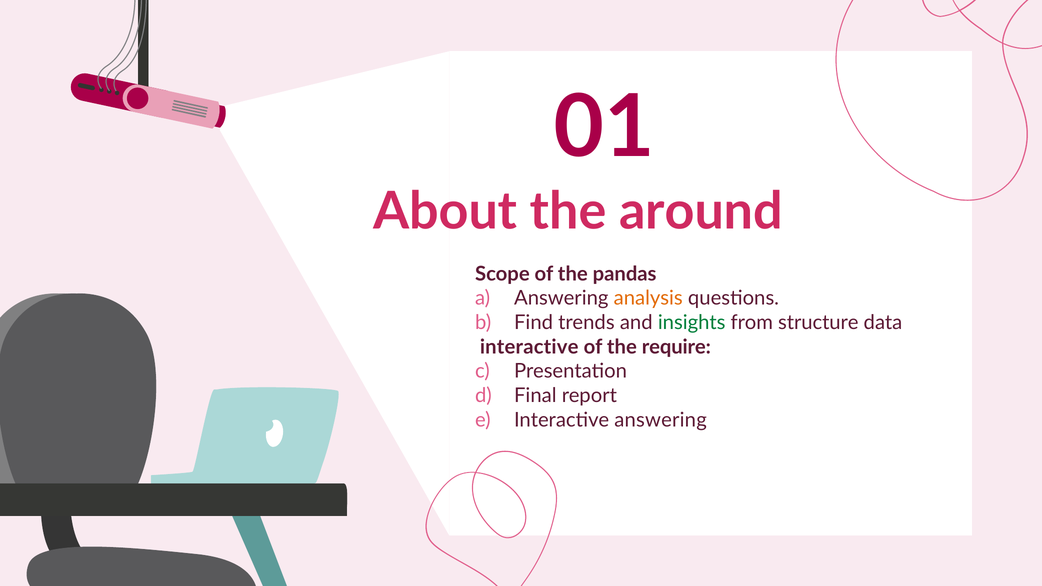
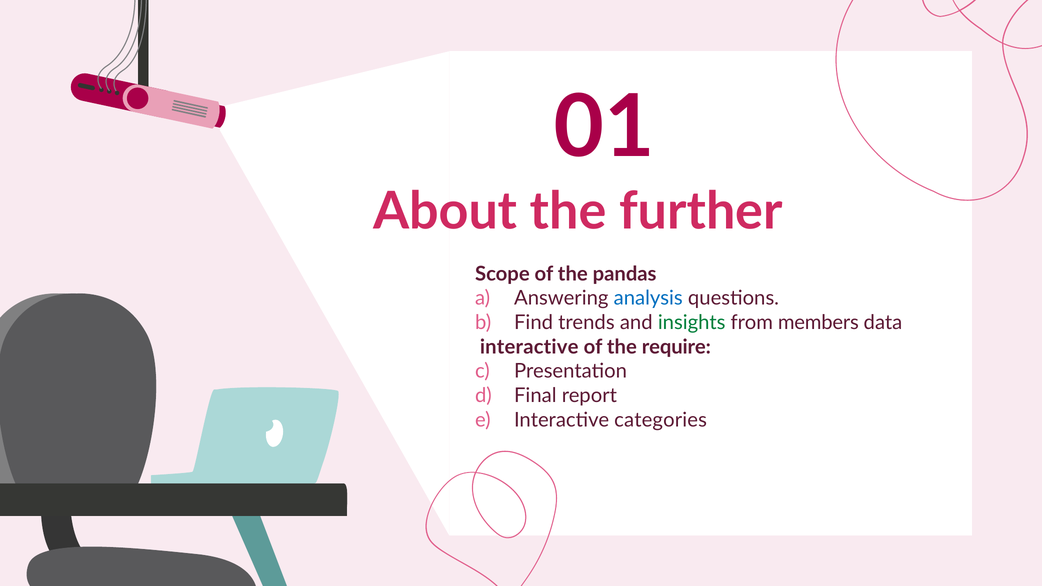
around: around -> further (701, 212)
analysis colour: orange -> blue (648, 298)
structure: structure -> members (818, 323)
Interactive answering: answering -> categories (661, 420)
